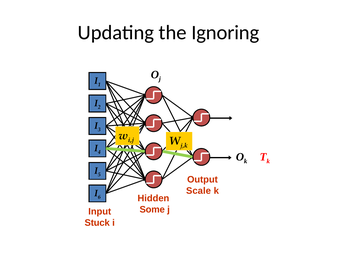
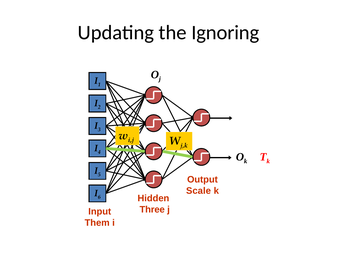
Some: Some -> Three (152, 209)
Stuck: Stuck -> Them (97, 222)
